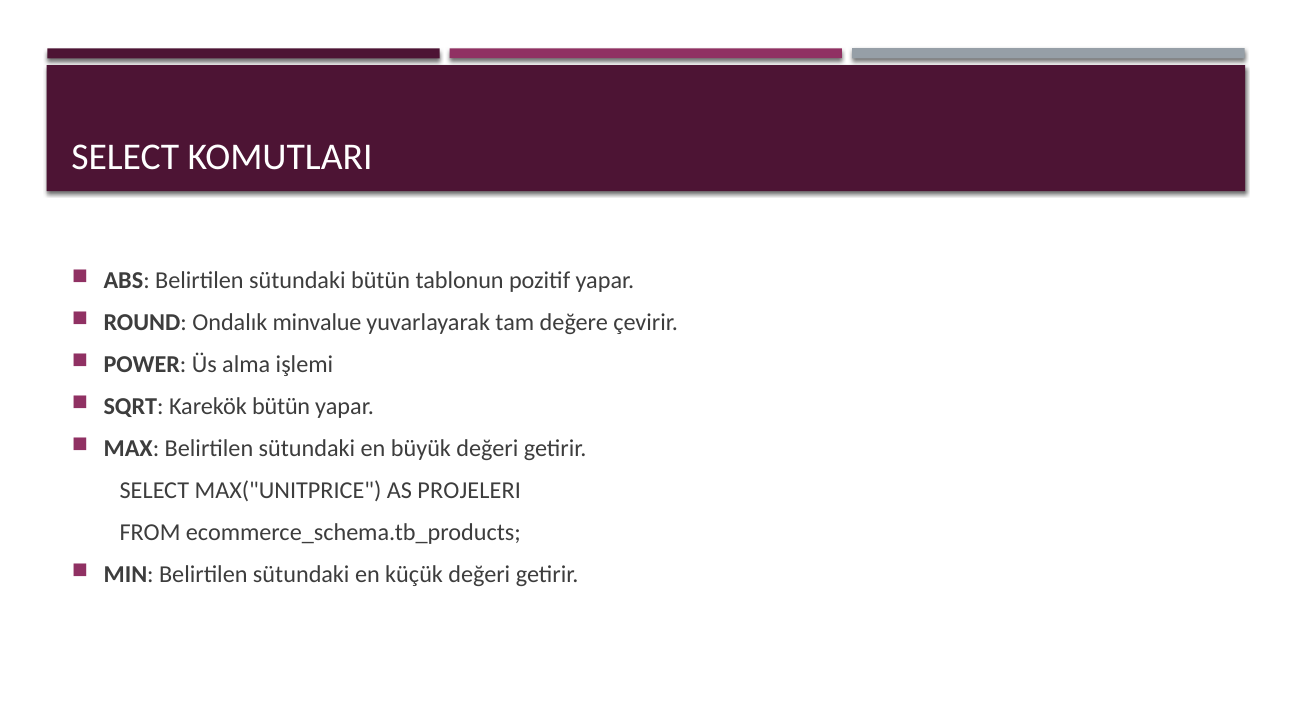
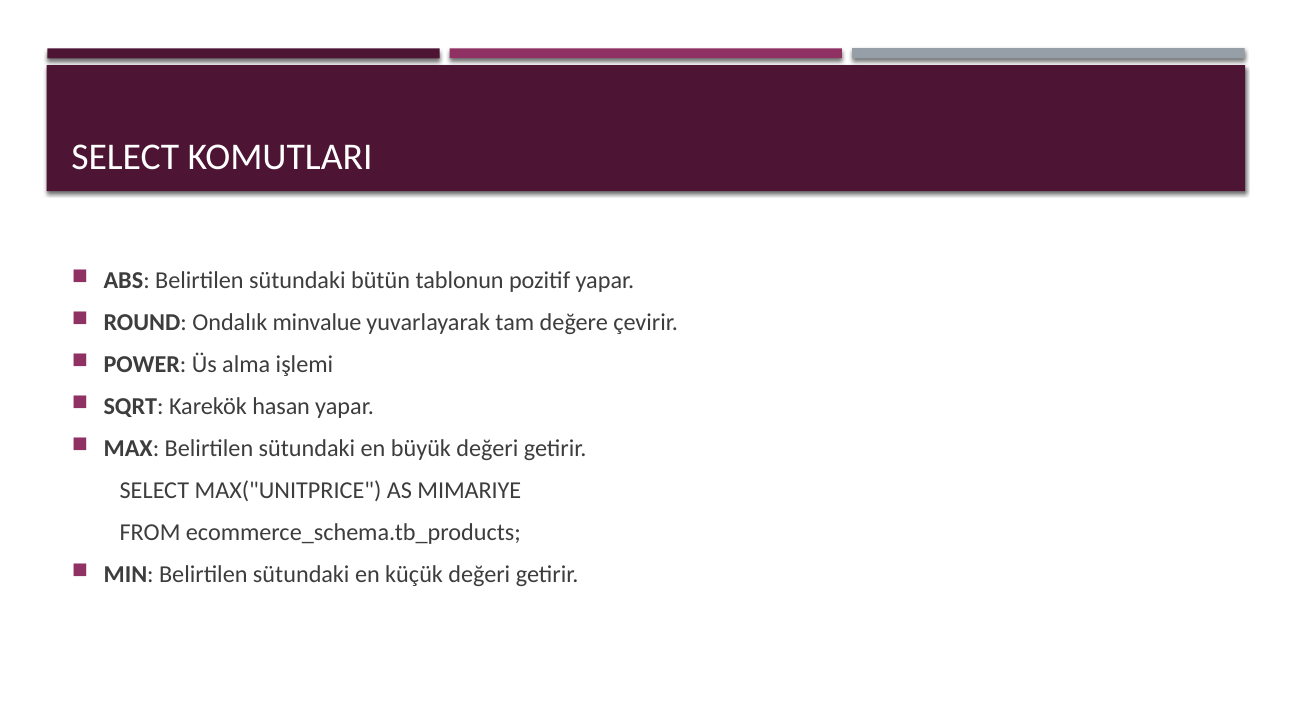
Karekök bütün: bütün -> hasan (281, 407)
PROJELERI: PROJELERI -> MIMARIYE (469, 491)
